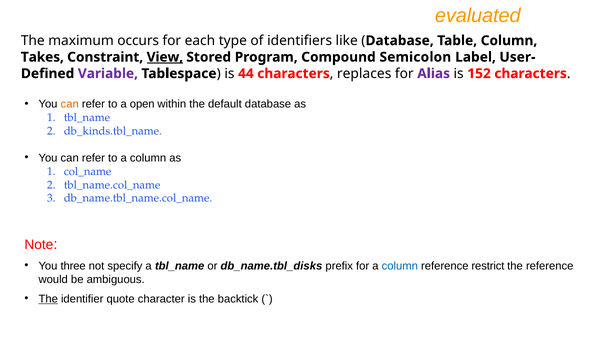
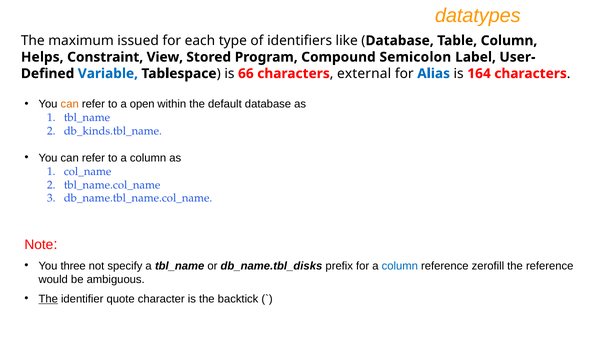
evaluated: evaluated -> datatypes (478, 16)
occurs: occurs -> issued (138, 41)
Takes: Takes -> Helps (42, 57)
View underline: present -> none (165, 57)
Variable colour: purple -> blue (108, 74)
44: 44 -> 66 (246, 74)
replaces: replaces -> external (364, 74)
Alias colour: purple -> blue (434, 74)
152: 152 -> 164 (479, 74)
restrict: restrict -> zerofill (488, 266)
